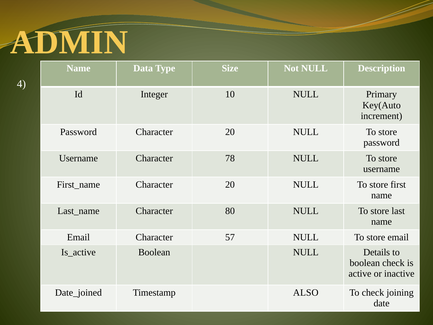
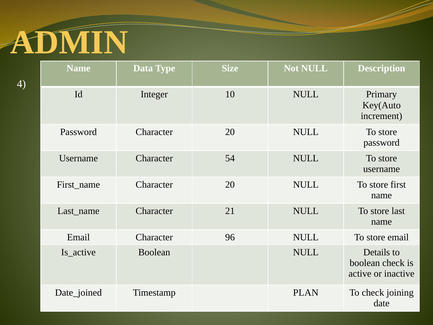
78: 78 -> 54 (230, 158)
80: 80 -> 21 (230, 211)
57: 57 -> 96 (230, 237)
ALSO: ALSO -> PLAN (306, 292)
